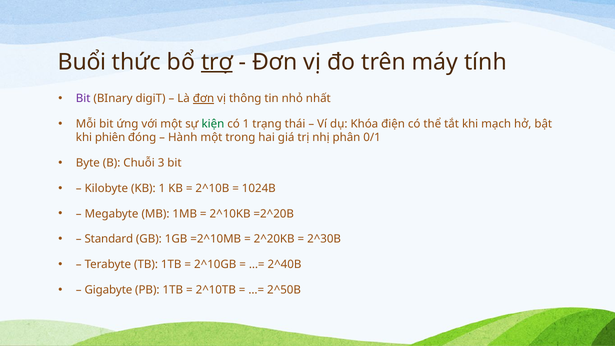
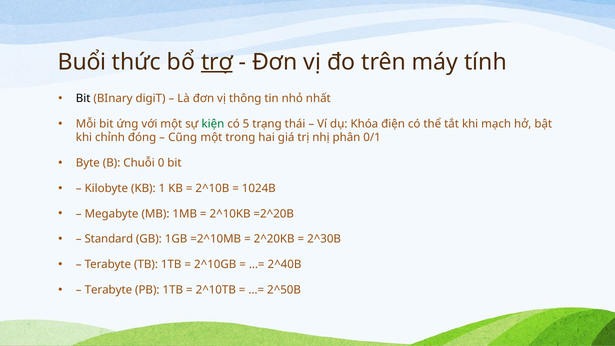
Bit colour: purple -> black (83, 98)
đơn underline: present -> none (203, 98)
có 1: 1 -> 5 (246, 124)
phiên: phiên -> chỉnh (110, 138)
Hành: Hành -> Cũng (183, 138)
3: 3 -> 0 (161, 163)
Gigabyte: Gigabyte -> Terabyte (108, 290)
